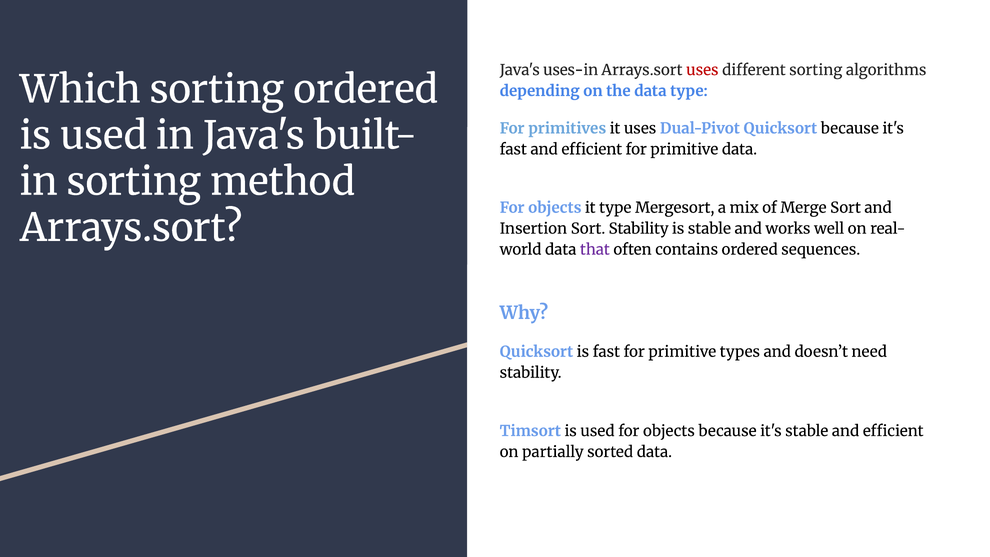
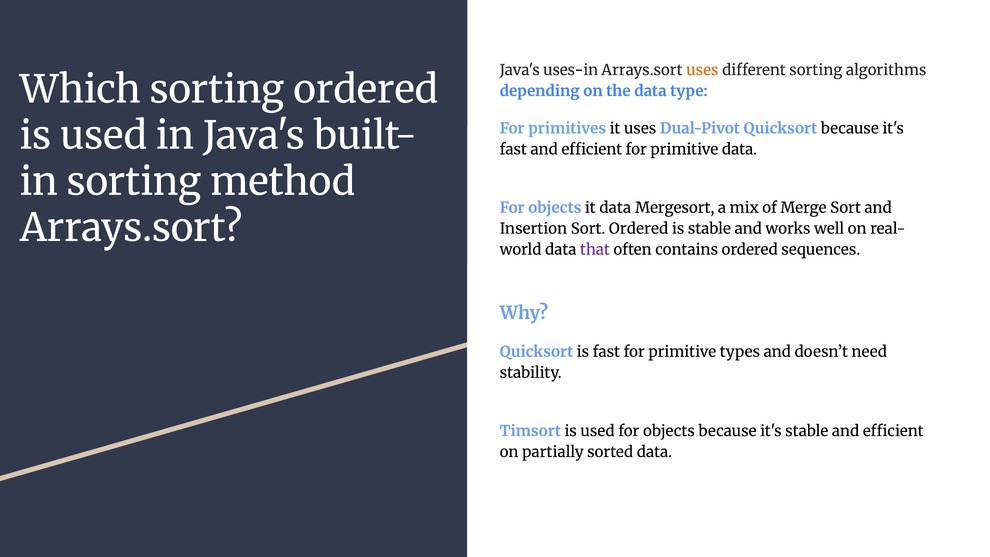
uses colour: red -> orange (702, 70)
it type: type -> data (615, 208)
Sort Stability: Stability -> Ordered (638, 229)
